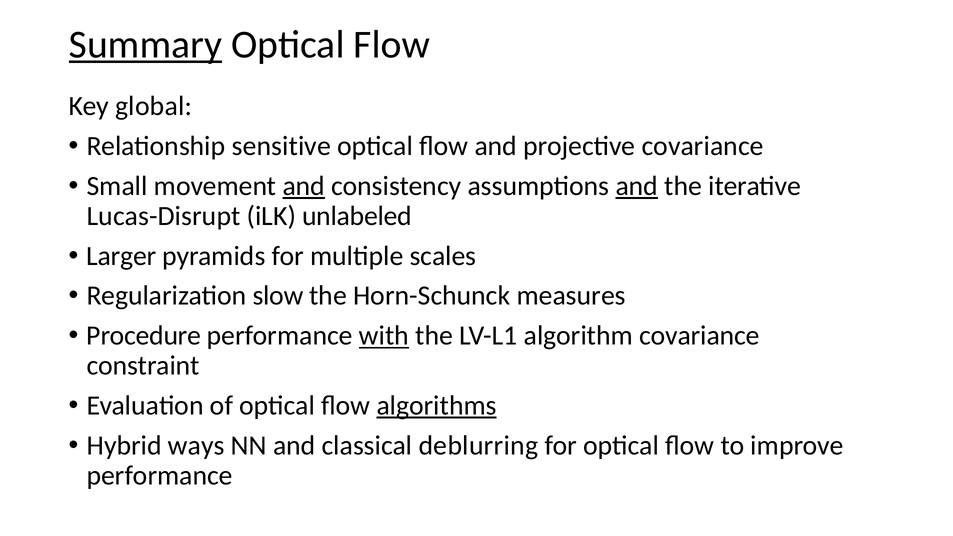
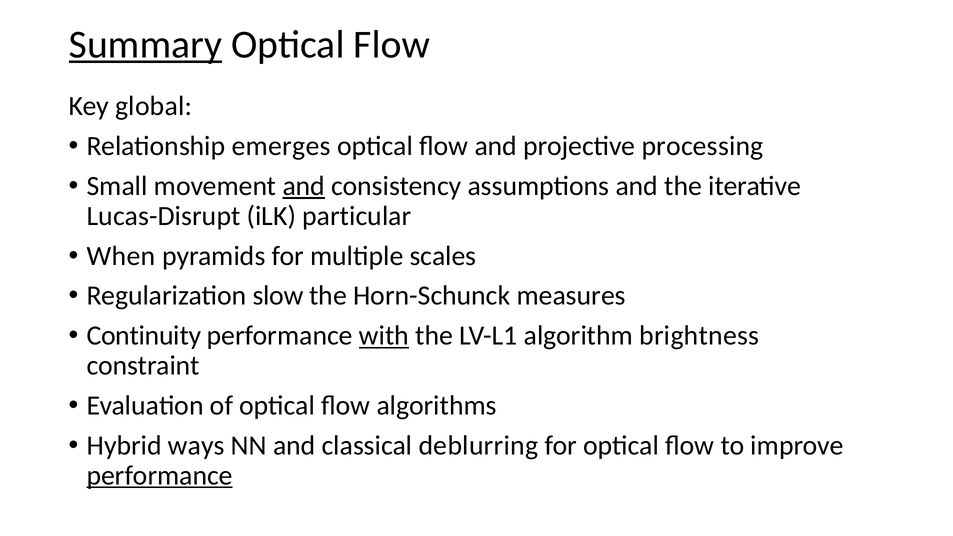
sensitive: sensitive -> emerges (281, 146)
projective covariance: covariance -> processing (703, 146)
and underline: present -> none (637, 186)
unlabeled: unlabeled -> particular (357, 216)
Larger: Larger -> When (121, 256)
Procedure: Procedure -> Continuity (144, 336)
algorithm covariance: covariance -> brightness (699, 336)
algorithms underline: present -> none (437, 406)
performance underline: none -> present (160, 475)
